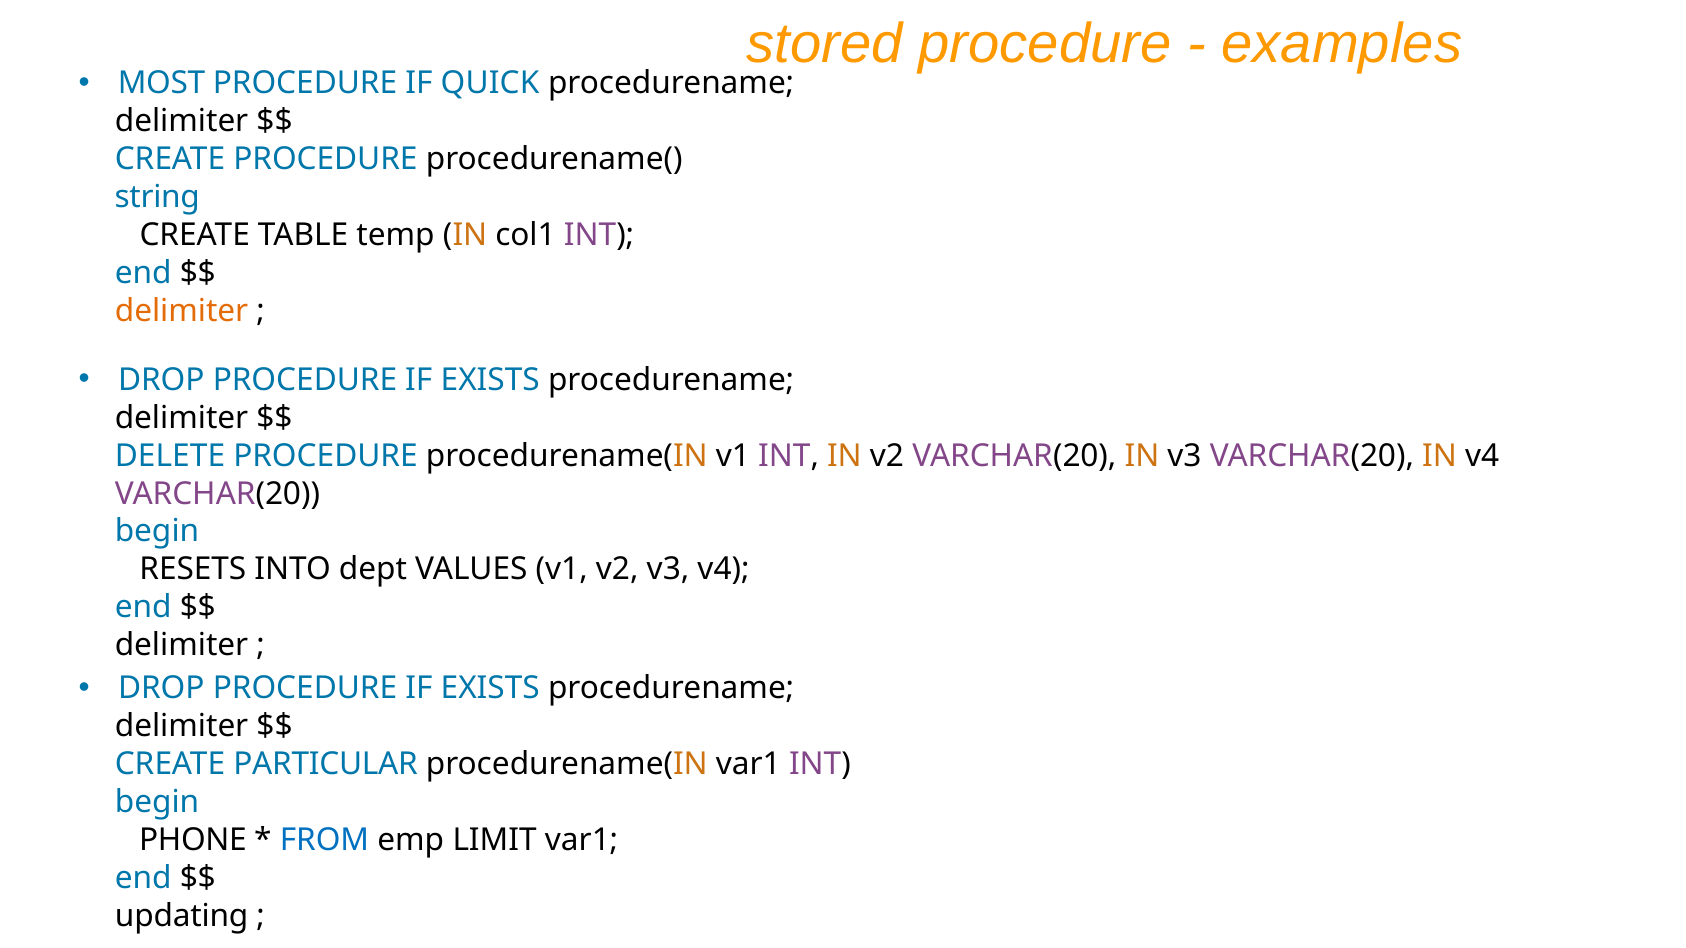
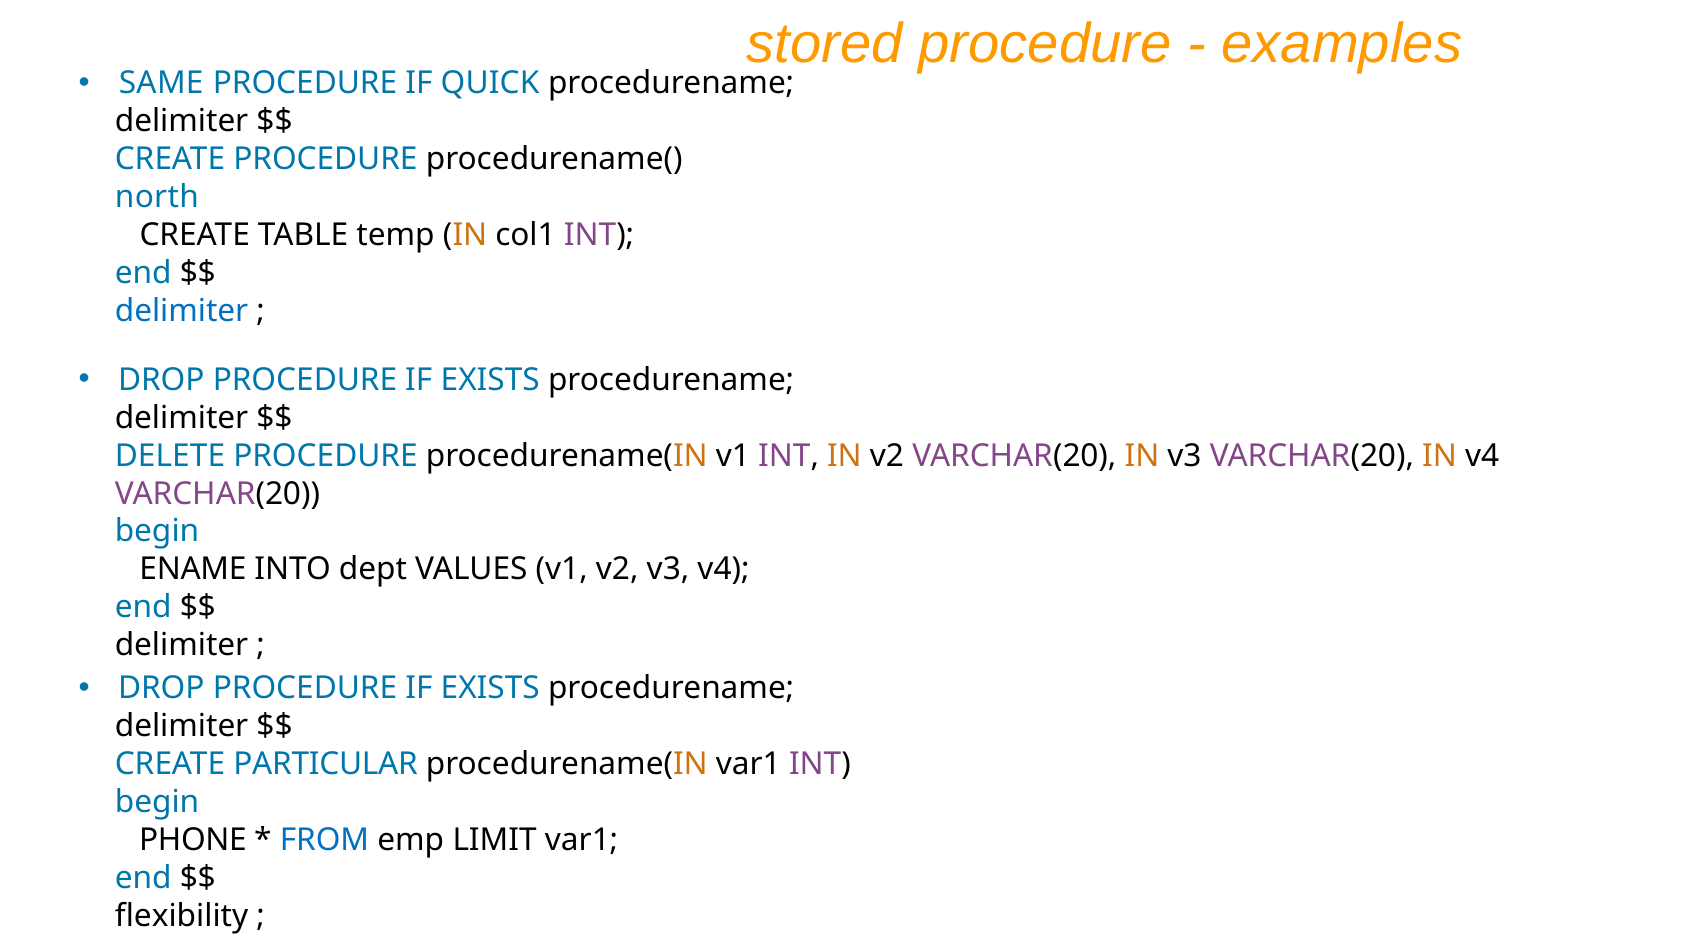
MOST: MOST -> SAME (161, 83)
string: string -> north (157, 197)
delimiter colour: orange -> blue (182, 311)
RESETS: RESETS -> ENAME (193, 570)
updating: updating -> flexibility (182, 916)
